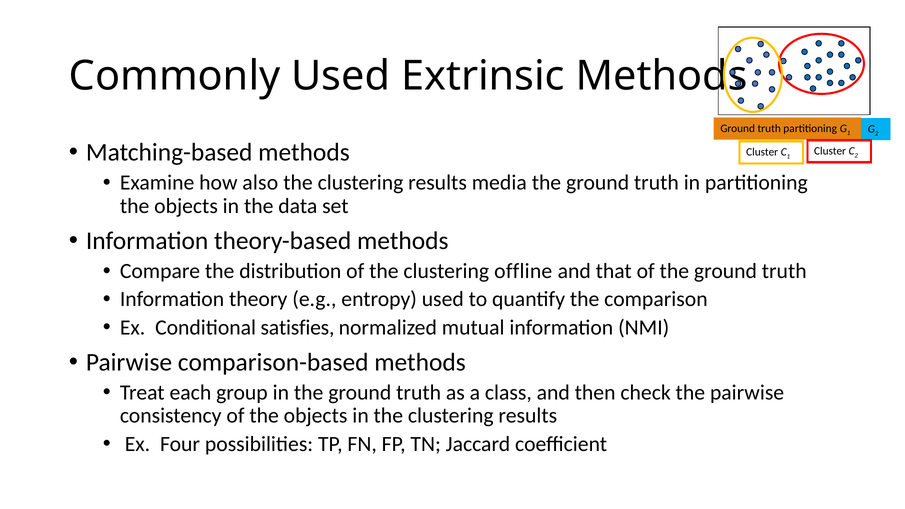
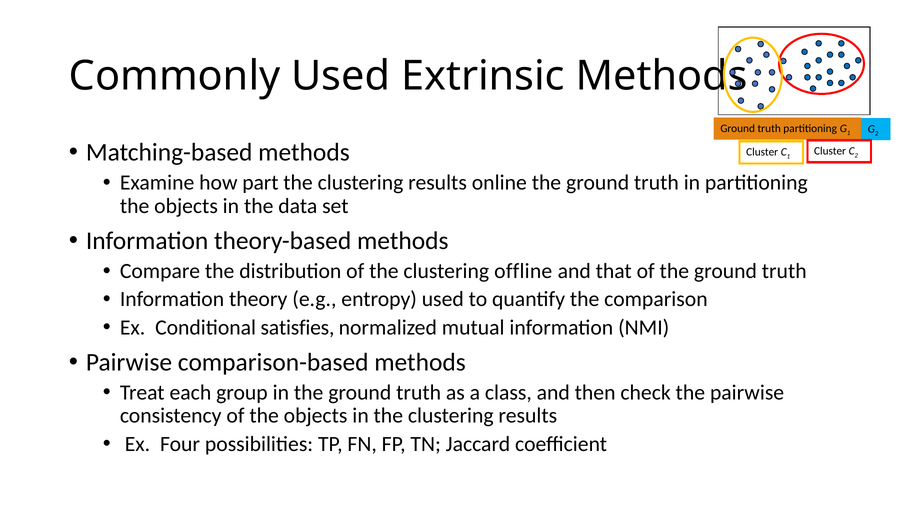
also: also -> part (260, 183)
media: media -> online (499, 183)
